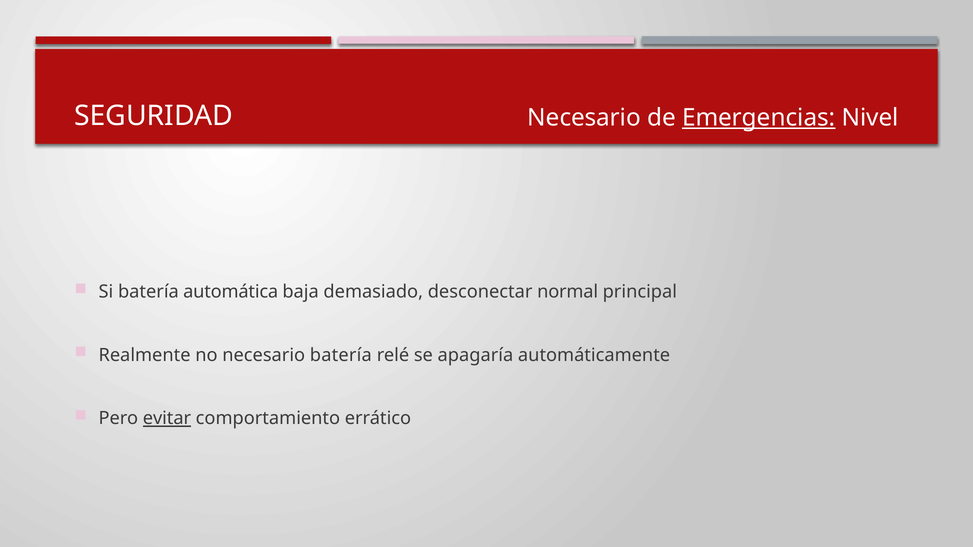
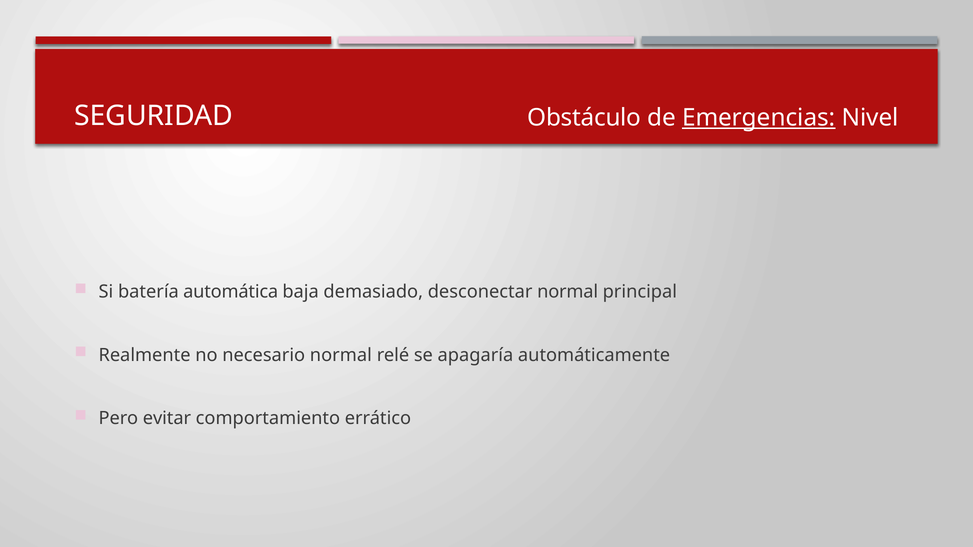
Necesario: Necesario -> Obstáculo (584, 118)
necesario batería: batería -> normal (341, 355)
evitar underline: present -> none (167, 419)
